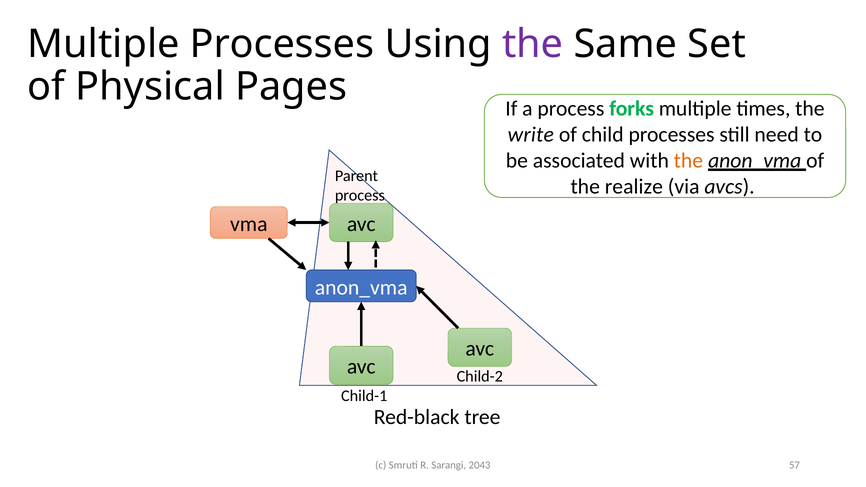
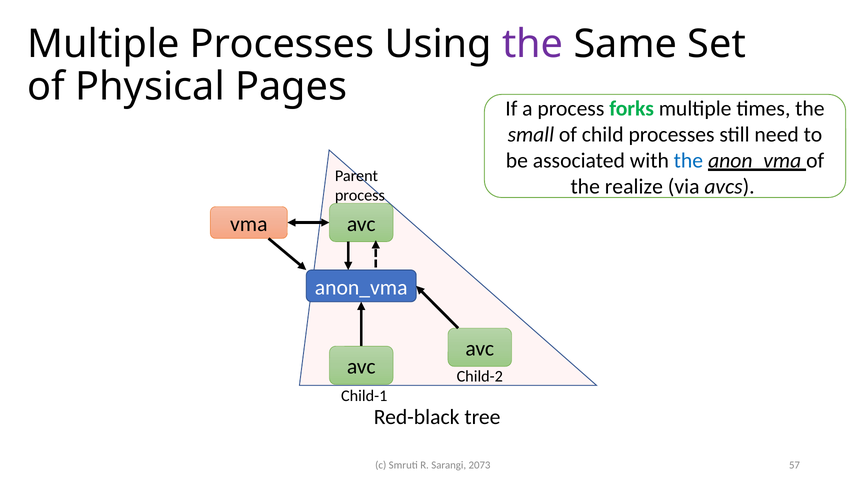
write: write -> small (531, 134)
the colour: orange -> blue (688, 160)
2043: 2043 -> 2073 (480, 465)
